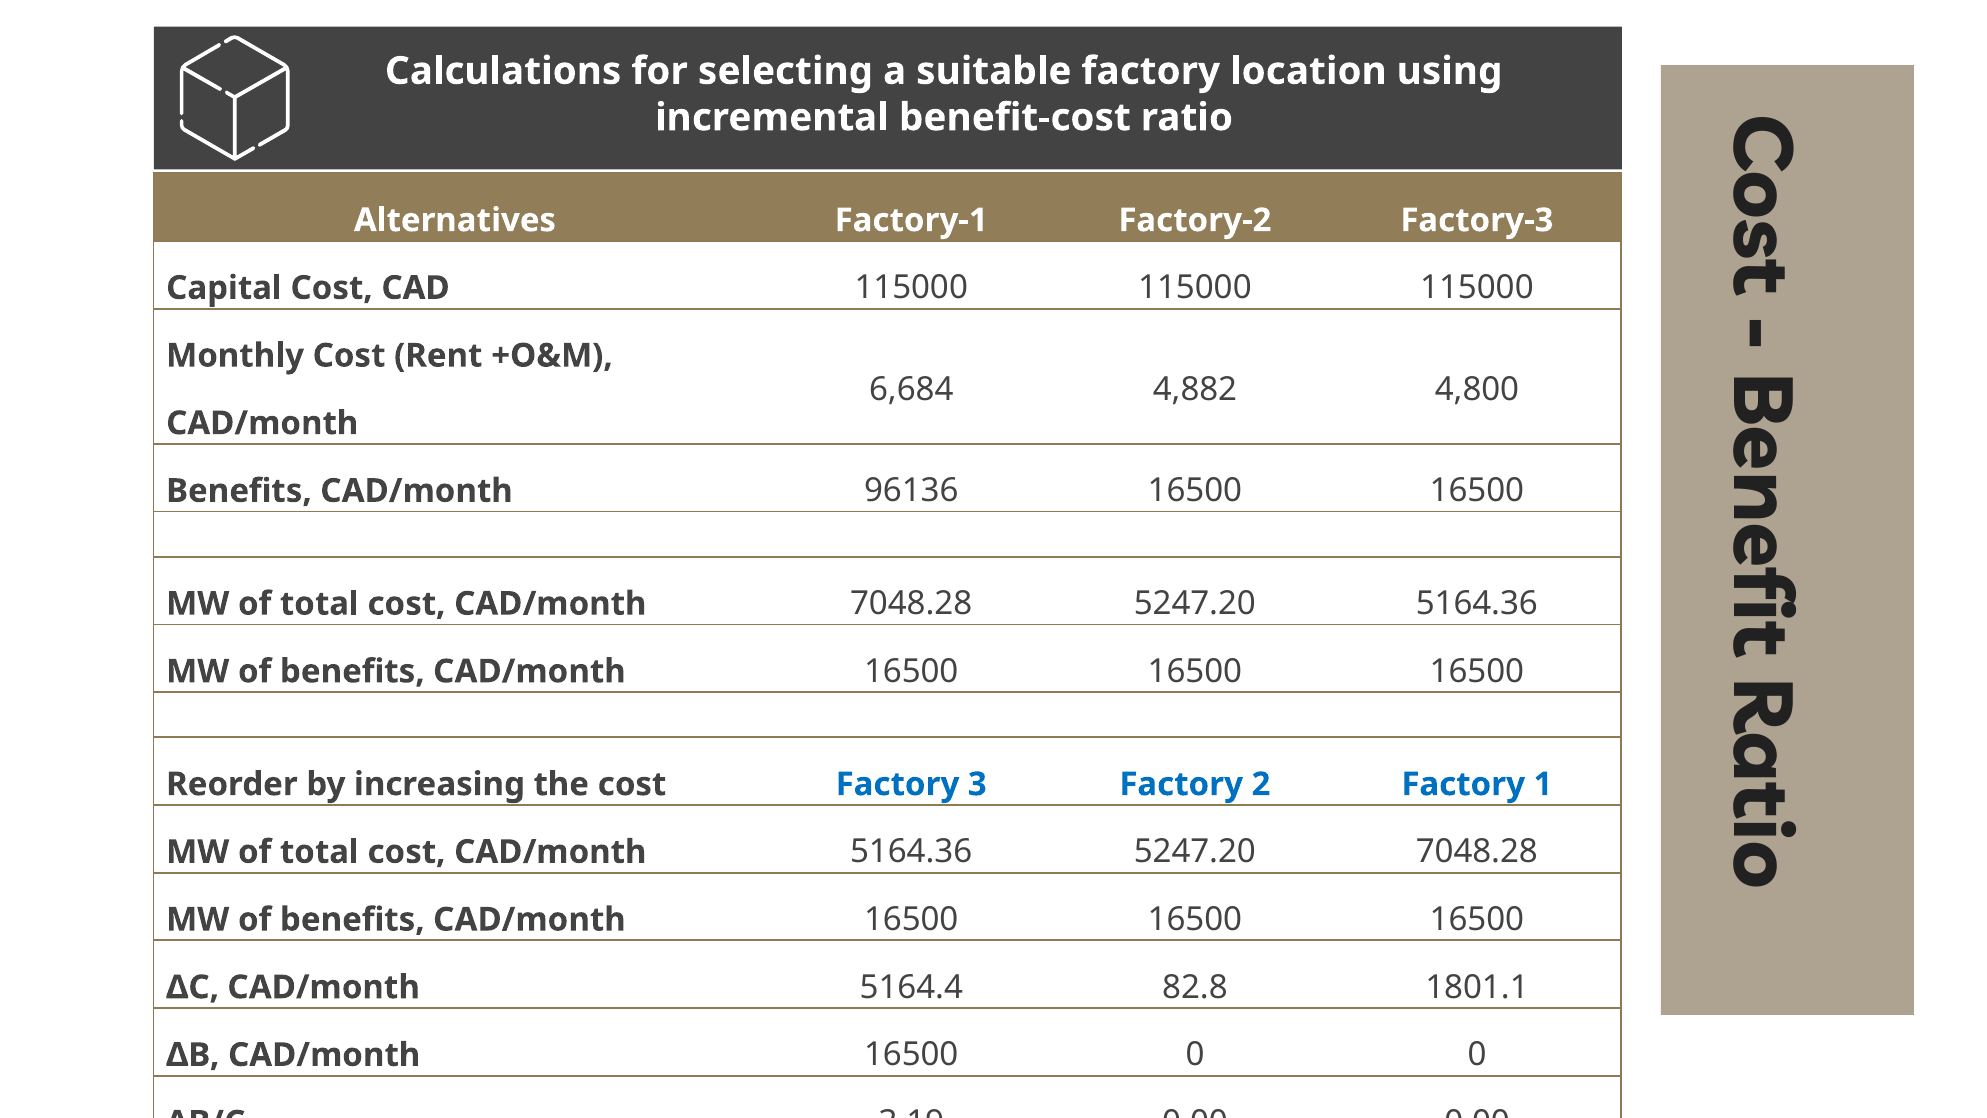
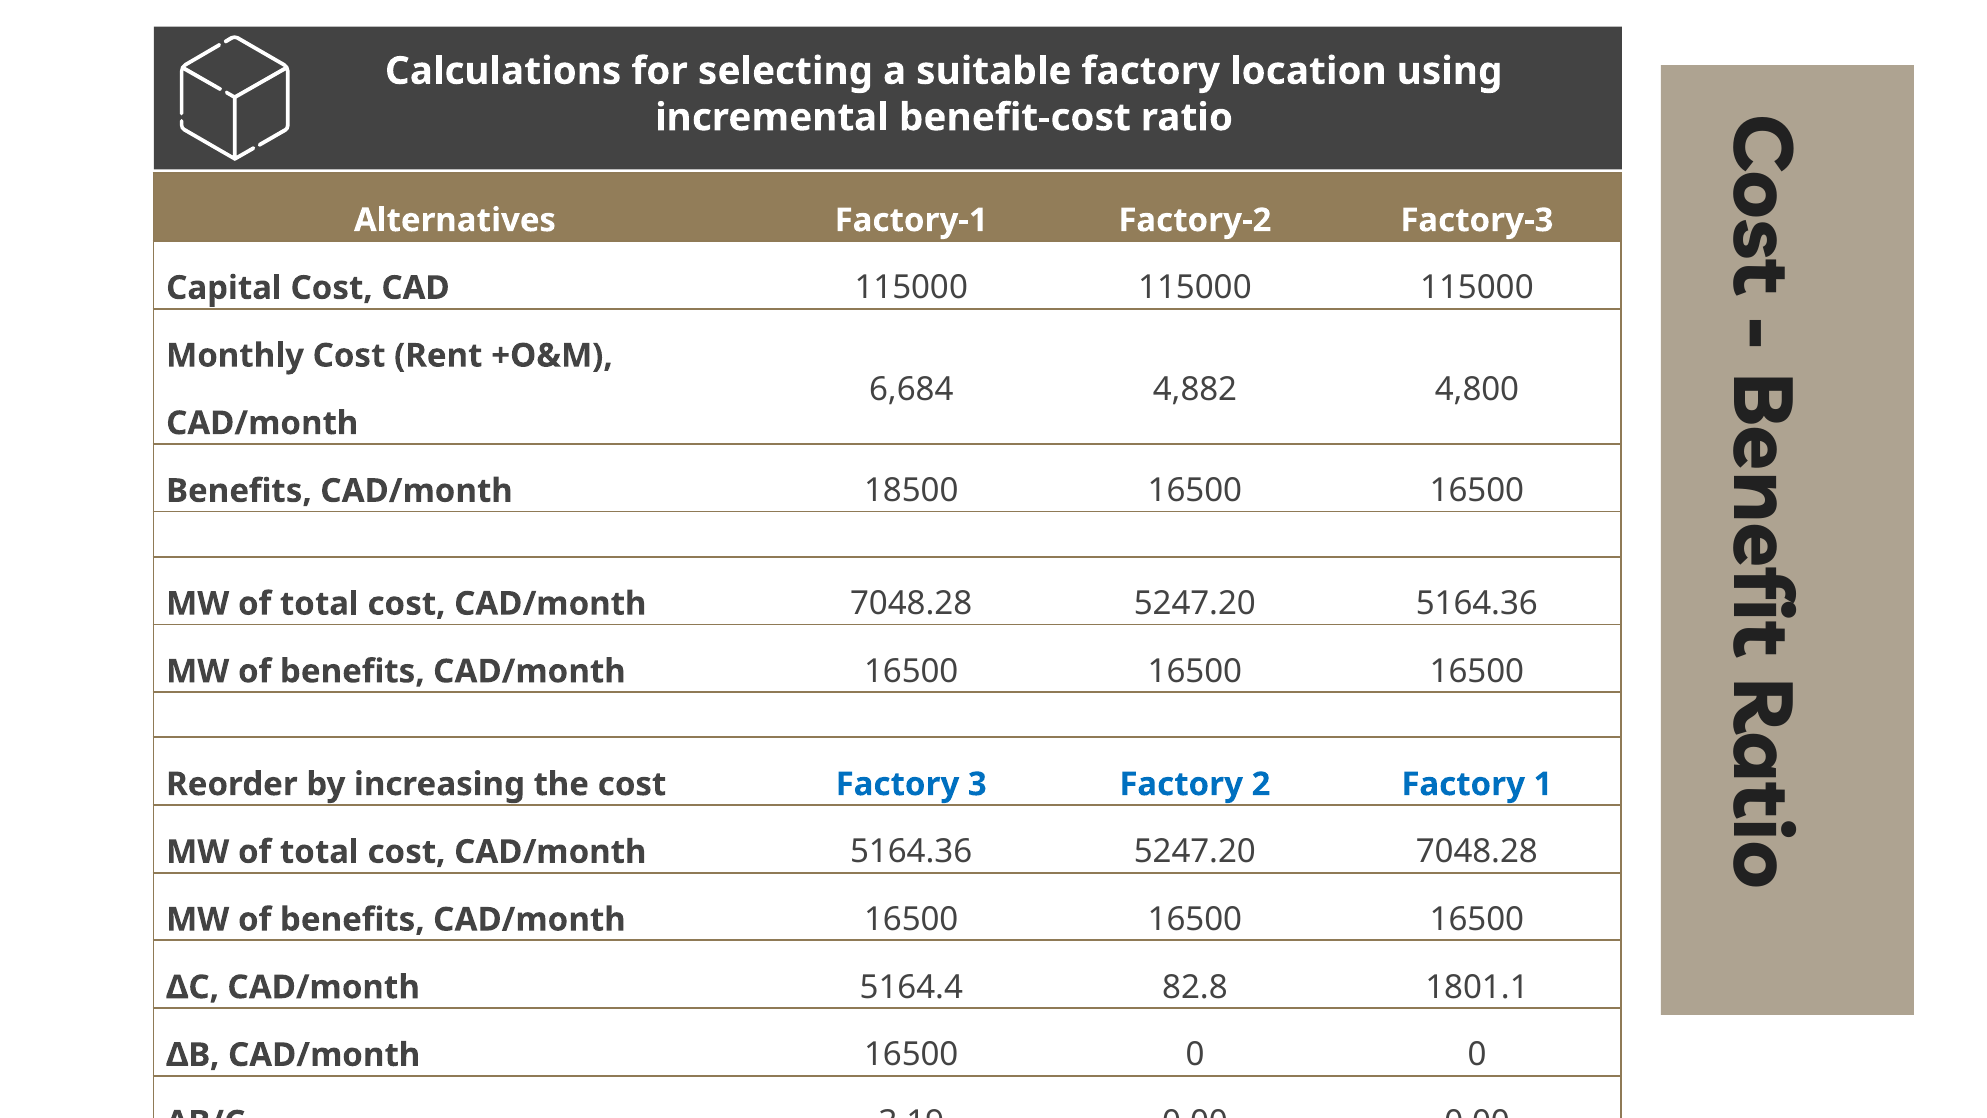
96136: 96136 -> 18500 (911, 491)
